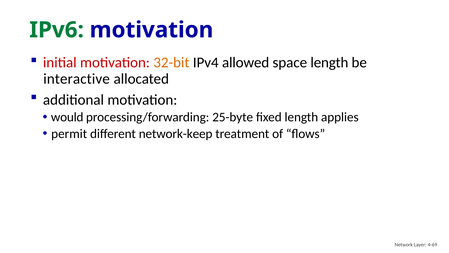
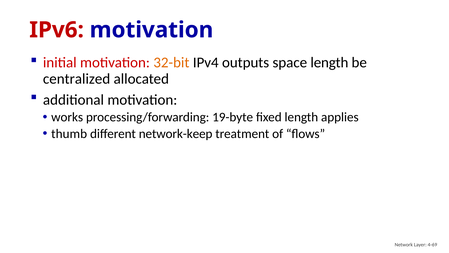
IPv6 colour: green -> red (57, 30)
allowed: allowed -> outputs (246, 63)
interactive: interactive -> centralized (77, 79)
would: would -> works (67, 117)
25-byte: 25-byte -> 19-byte (233, 117)
permit: permit -> thumb (69, 134)
